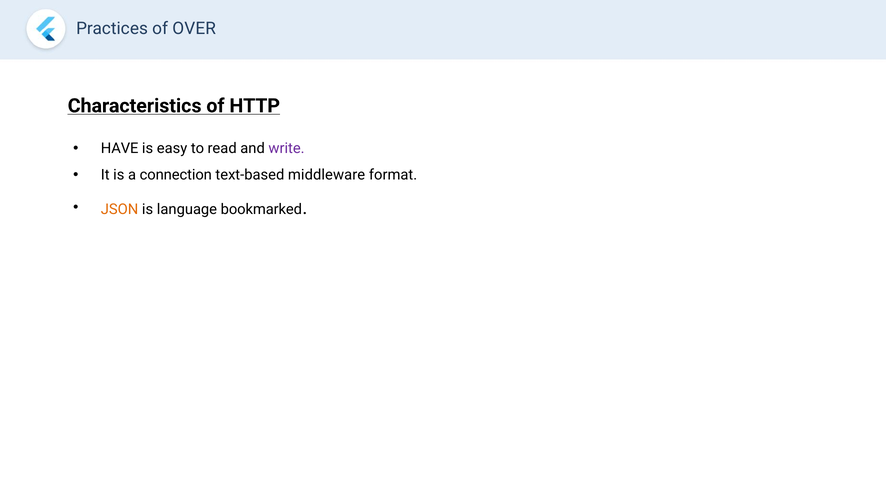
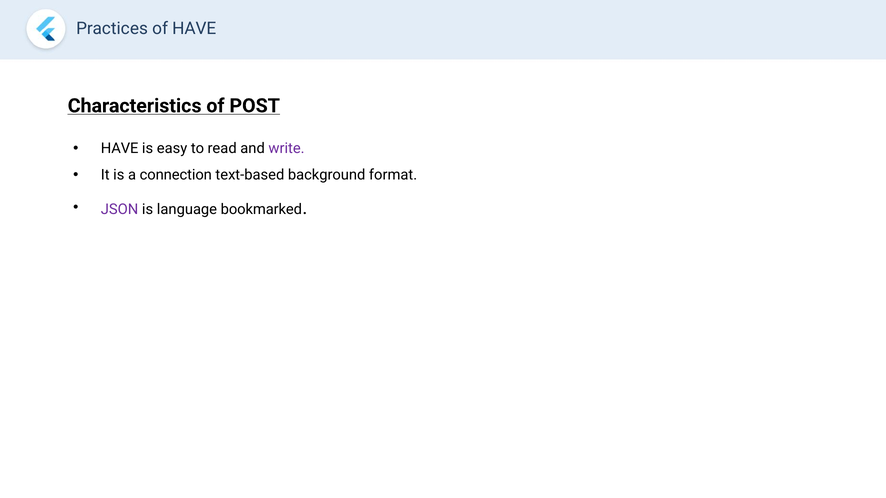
of OVER: OVER -> HAVE (194, 29)
HTTP: HTTP -> POST (255, 106)
middleware: middleware -> background (327, 175)
JSON colour: orange -> purple (120, 210)
